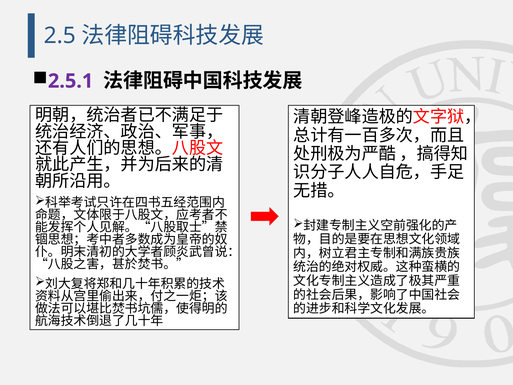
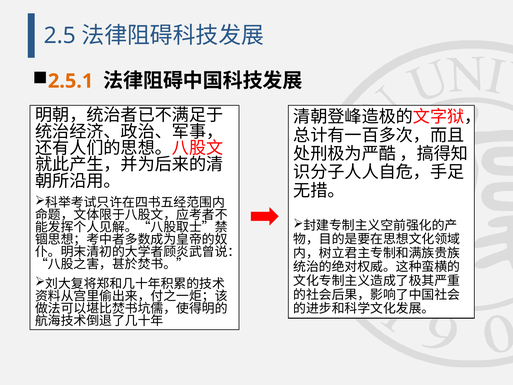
2.5.1 colour: purple -> orange (71, 81)
